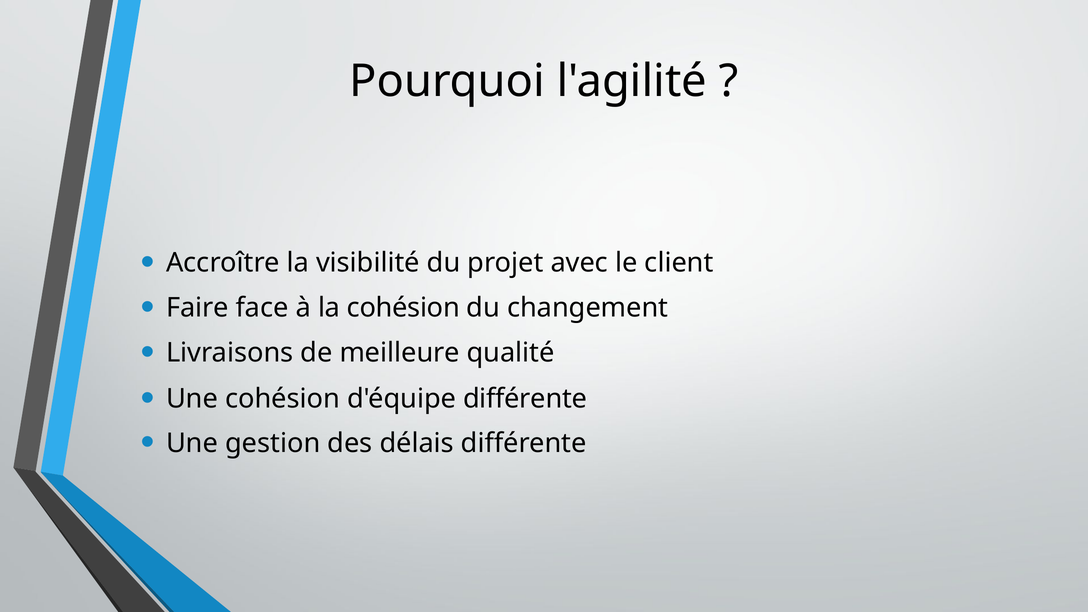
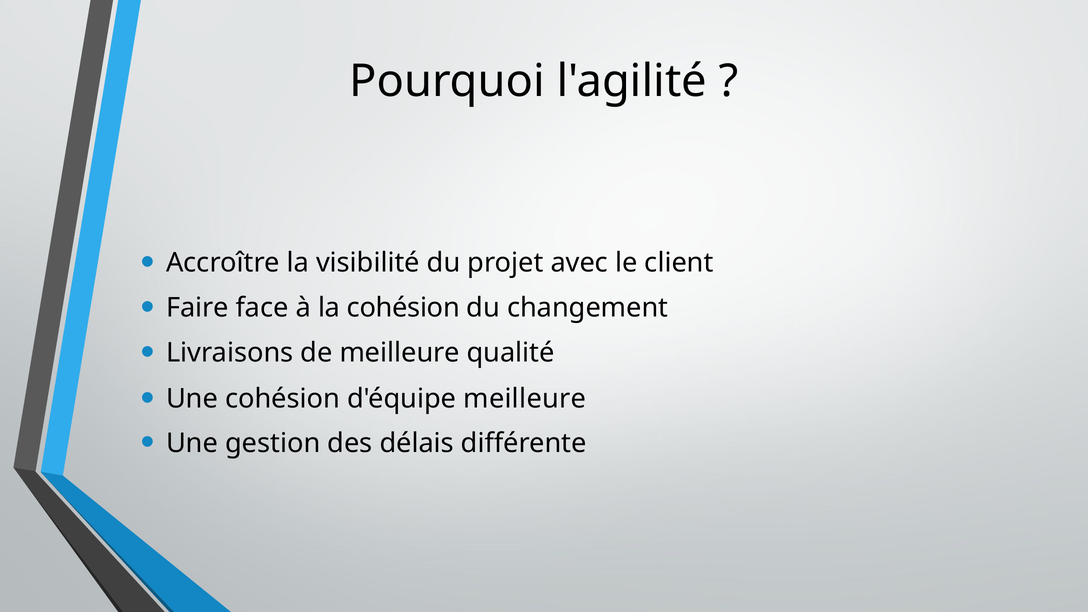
d'équipe différente: différente -> meilleure (525, 399)
